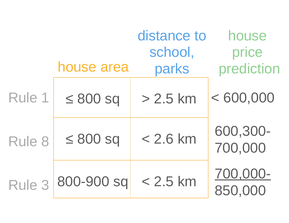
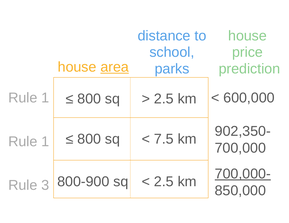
area underline: none -> present (115, 67)
600,300-: 600,300- -> 902,350- (243, 131)
2.6: 2.6 -> 7.5 (164, 139)
8: 8 -> 1 (45, 142)
